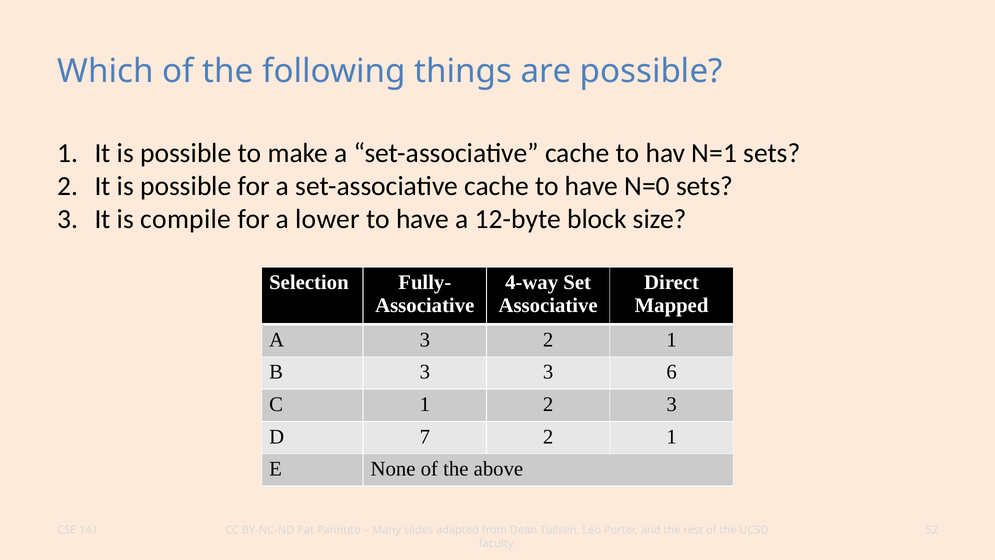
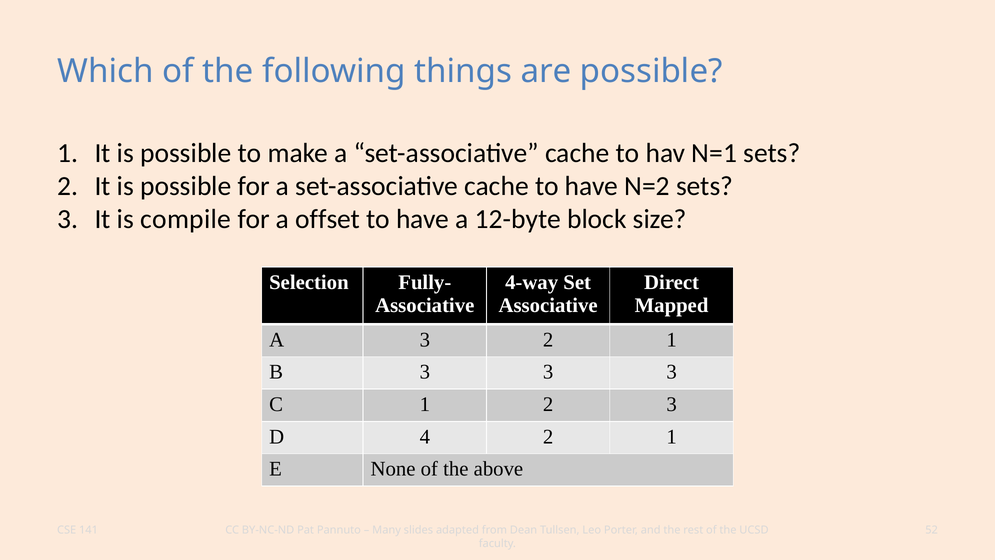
N=0: N=0 -> N=2 (647, 186)
lower: lower -> offset (328, 219)
3 3 6: 6 -> 3 (672, 372)
7: 7 -> 4 (425, 437)
